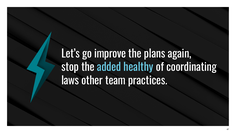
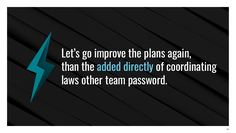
stop: stop -> than (70, 67)
healthy: healthy -> directly (139, 67)
practices: practices -> password (148, 81)
